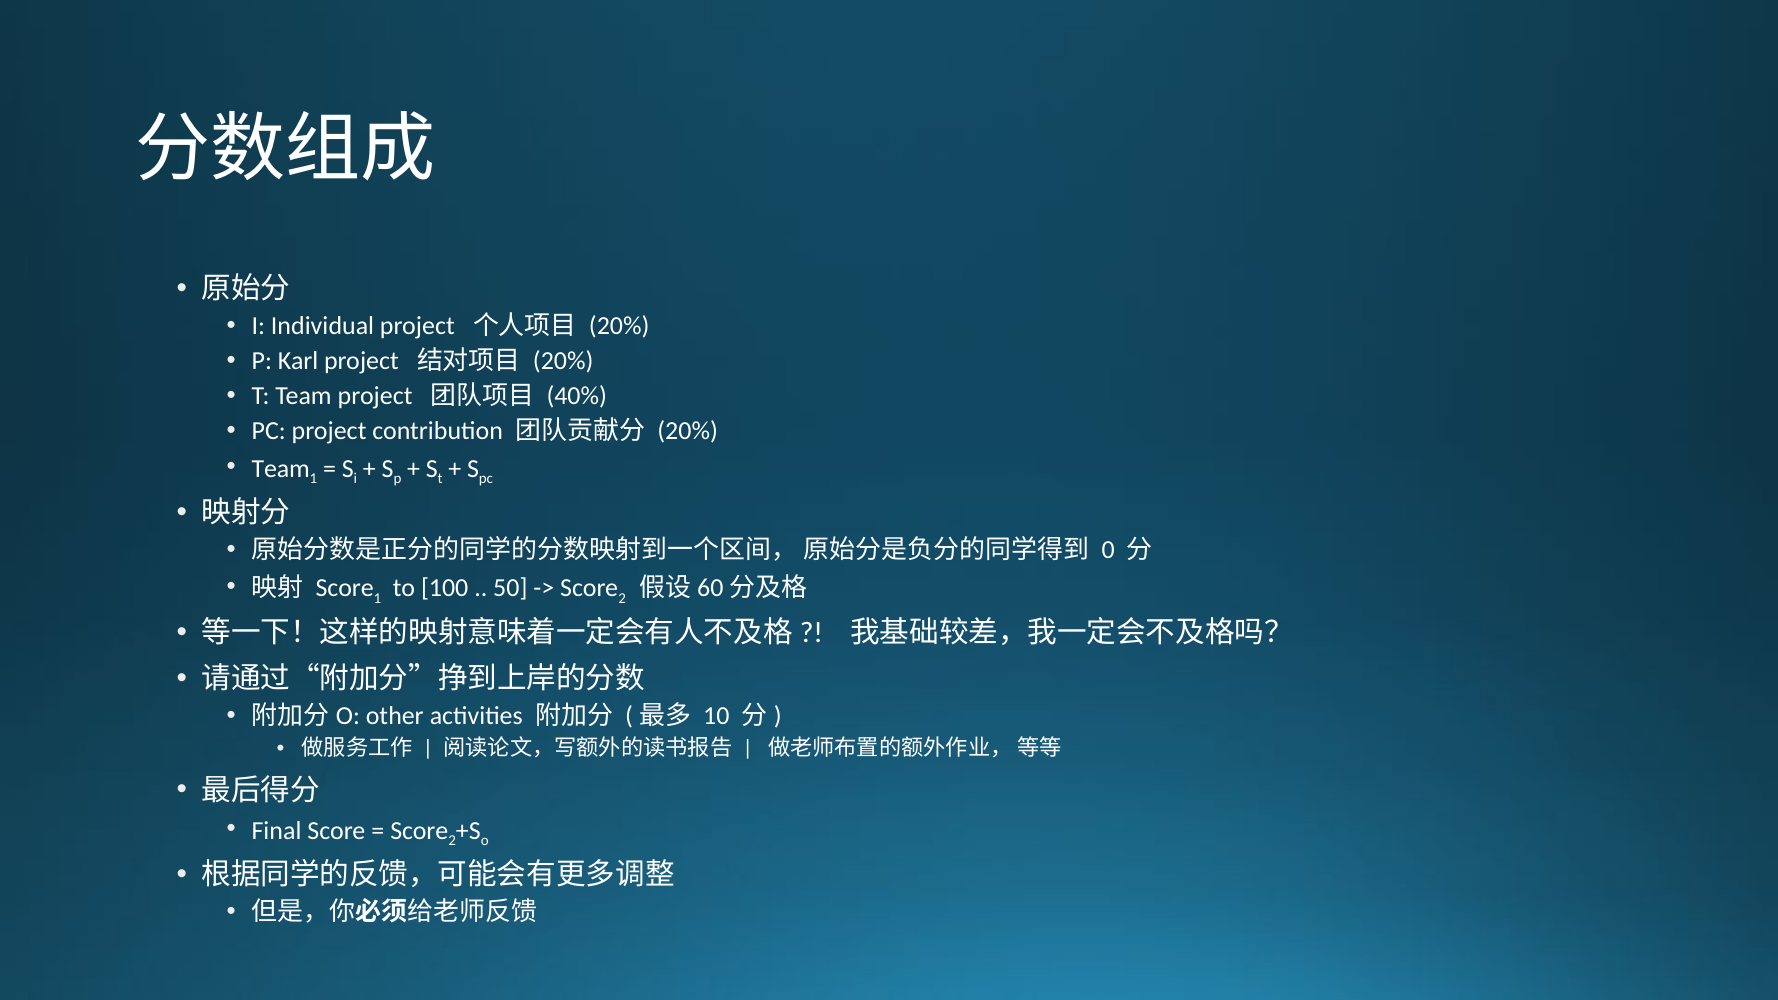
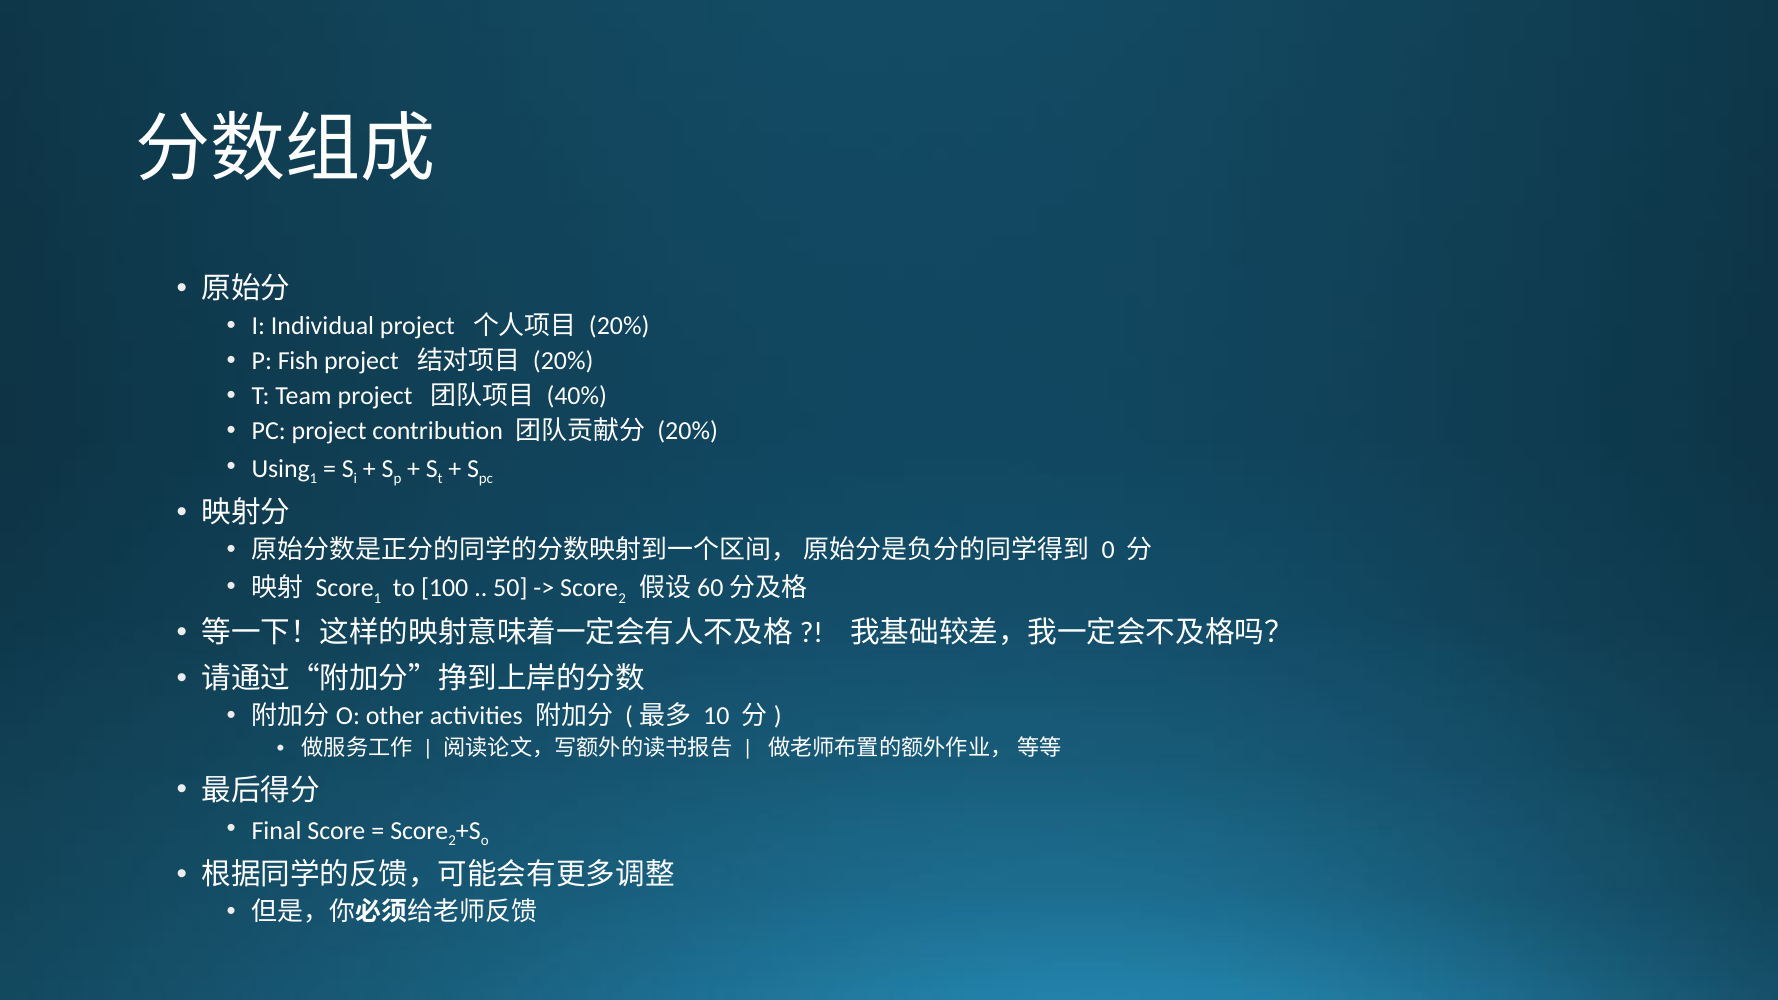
Karl: Karl -> Fish (298, 361)
Team: Team -> Using (281, 469)
